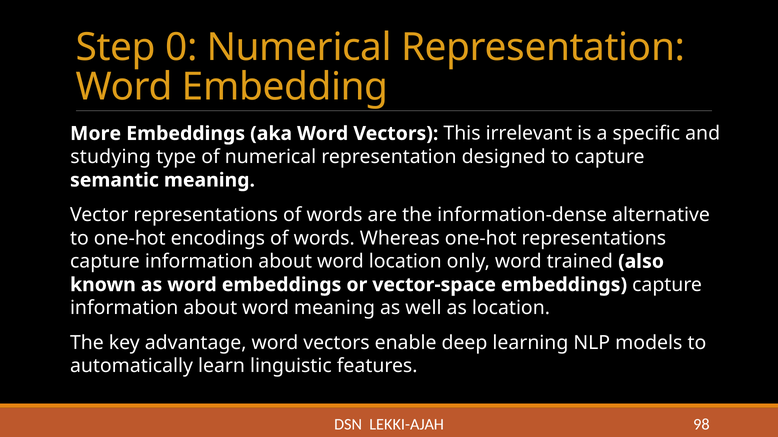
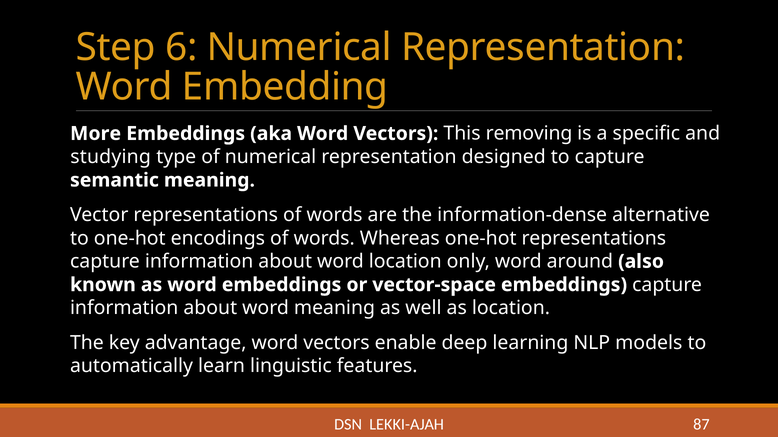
0: 0 -> 6 (181, 47)
irrelevant: irrelevant -> removing (529, 134)
trained: trained -> around (580, 262)
98: 98 -> 87 (701, 425)
